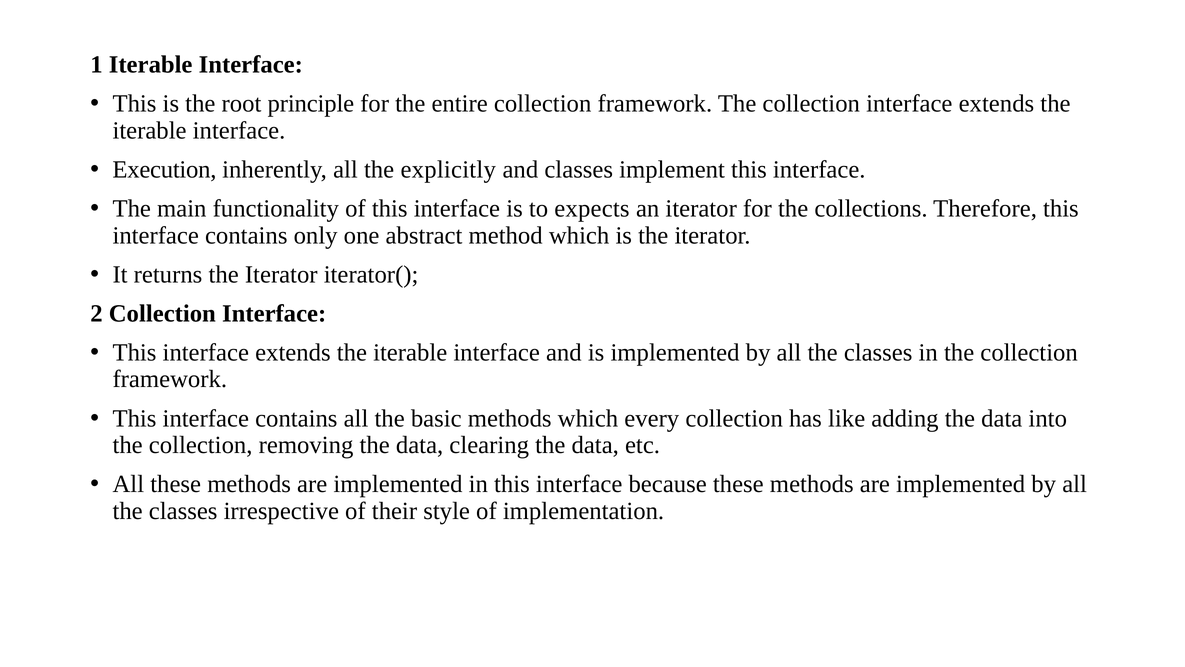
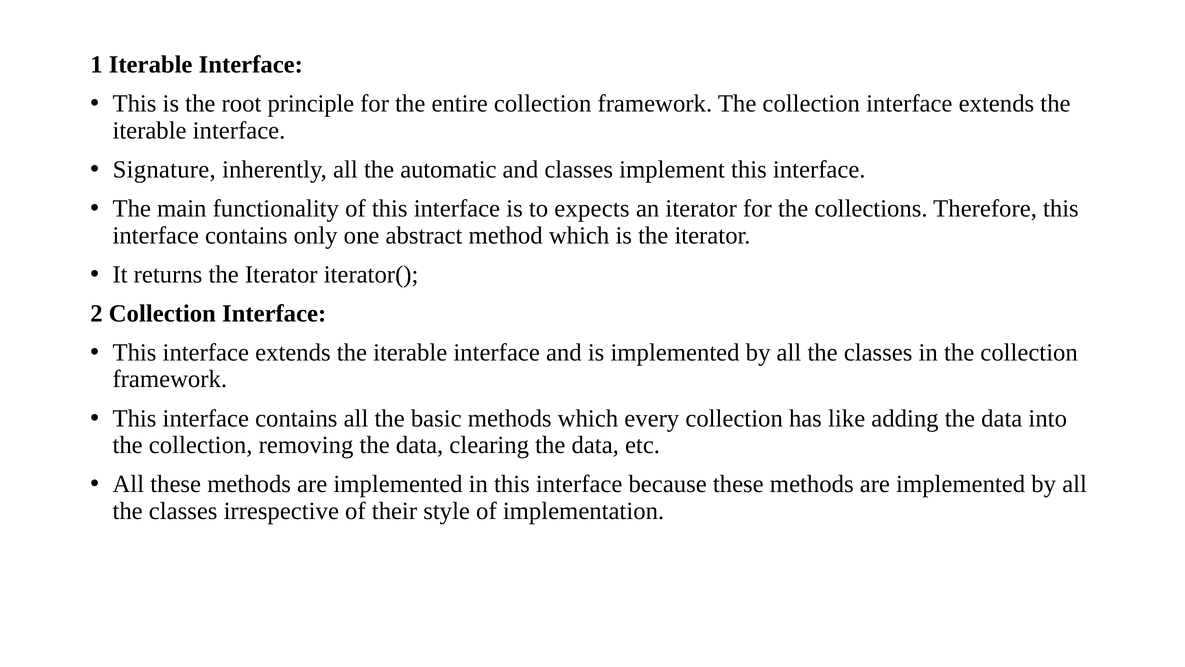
Execution: Execution -> Signature (164, 169)
explicitly: explicitly -> automatic (448, 169)
